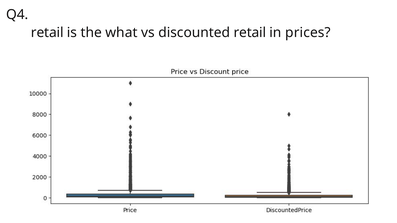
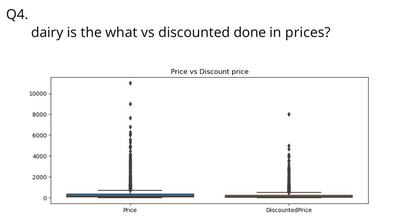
retail: retail -> dairy (47, 33)
discounted retail: retail -> done (250, 33)
